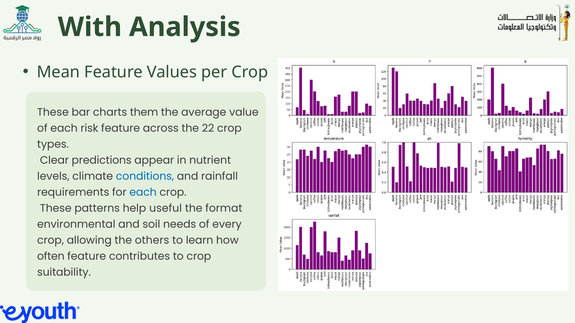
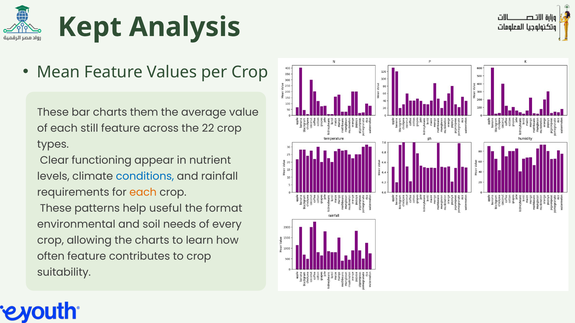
With: With -> Kept (90, 27)
risk: risk -> still (89, 128)
predictions: predictions -> functioning (102, 160)
each colour: blue -> orange (143, 193)
the others: others -> charts (152, 241)
